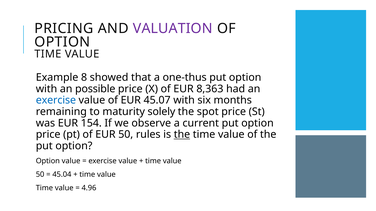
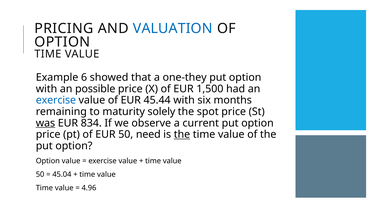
VALUATION colour: purple -> blue (173, 29)
8: 8 -> 6 (84, 78)
one-thus: one-thus -> one-they (185, 78)
8,363: 8,363 -> 1,500 (210, 89)
45.07: 45.07 -> 45.44 (157, 100)
was underline: none -> present (45, 123)
154: 154 -> 834 (91, 123)
rules: rules -> need (148, 135)
